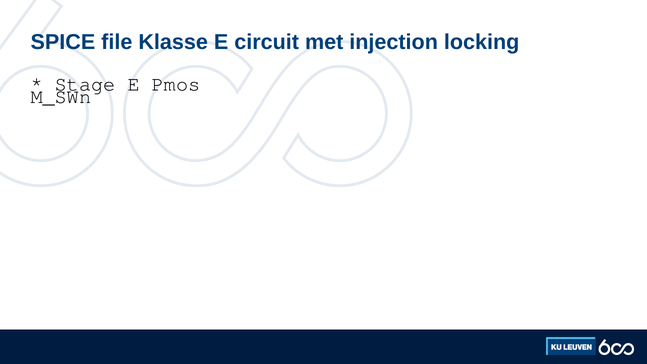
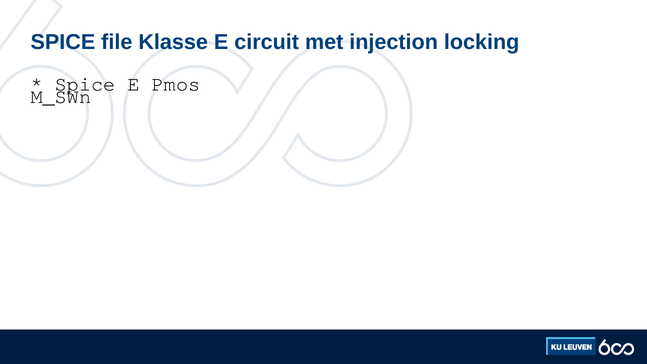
Stage: Stage -> Spice (85, 84)
